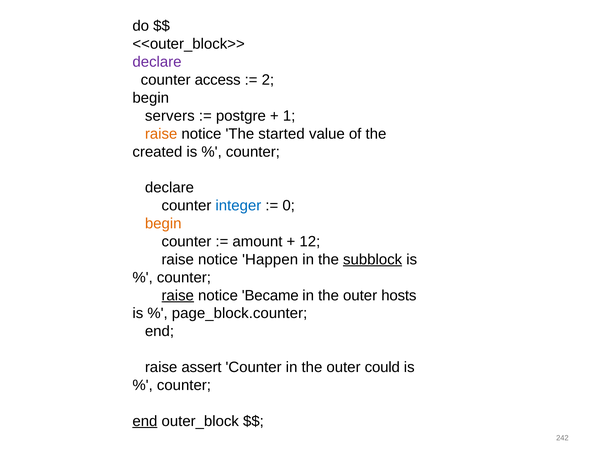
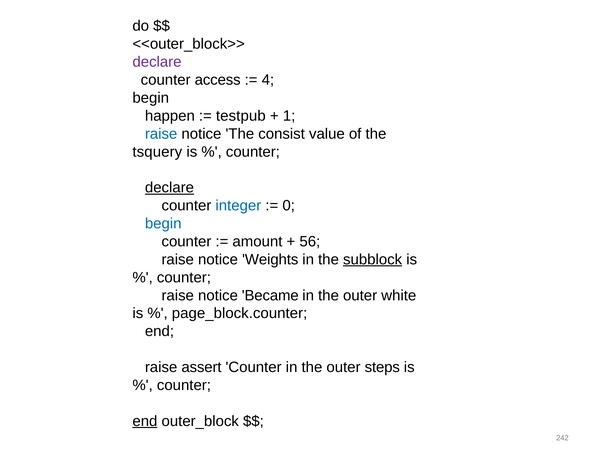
2: 2 -> 4 (268, 80)
servers: servers -> happen (170, 116)
postgre: postgre -> testpub (241, 116)
raise colour: orange -> blue (161, 134)
started: started -> consist (282, 134)
created: created -> tsquery (157, 152)
declare underline: none -> present (169, 188)
begin colour: orange -> blue (163, 224)
12: 12 -> 56 (310, 242)
Happen: Happen -> Weights (270, 260)
raise underline: present -> none (178, 296)
hosts: hosts -> white (399, 296)
could: could -> steps (382, 367)
